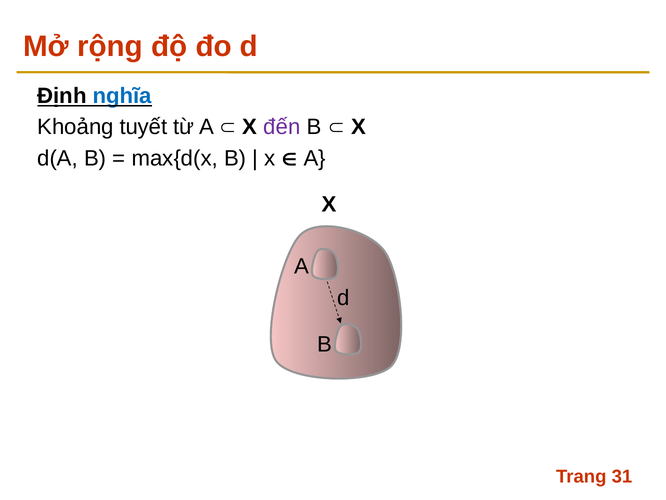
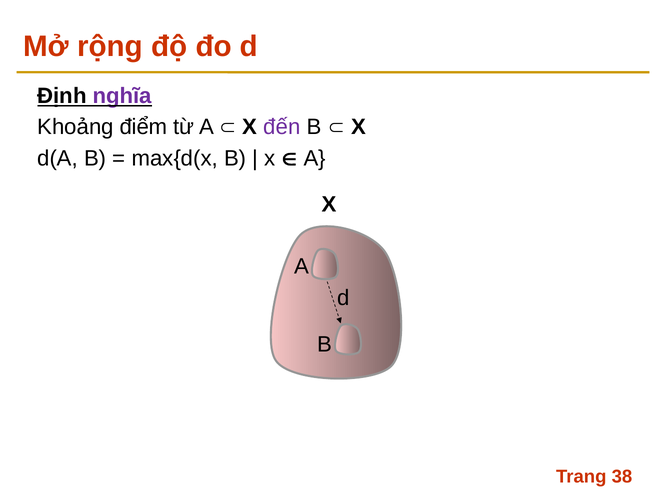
nghĩa colour: blue -> purple (122, 96)
tuyết: tuyết -> điểm (144, 127)
31: 31 -> 38 (622, 476)
